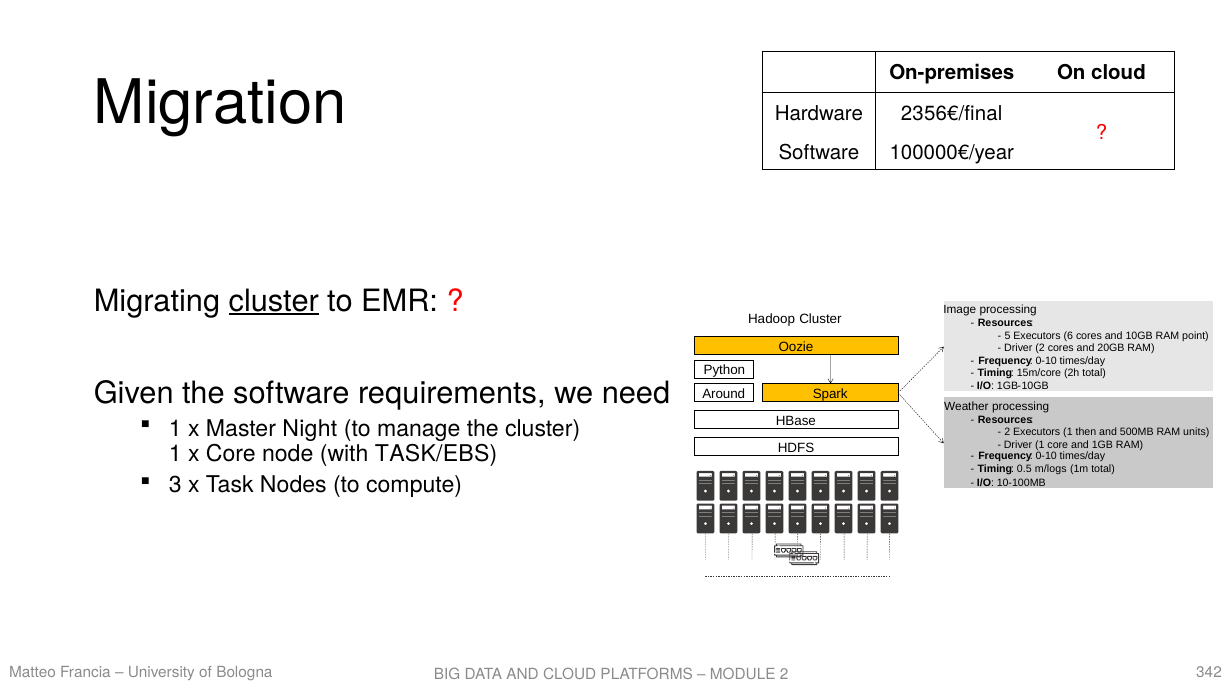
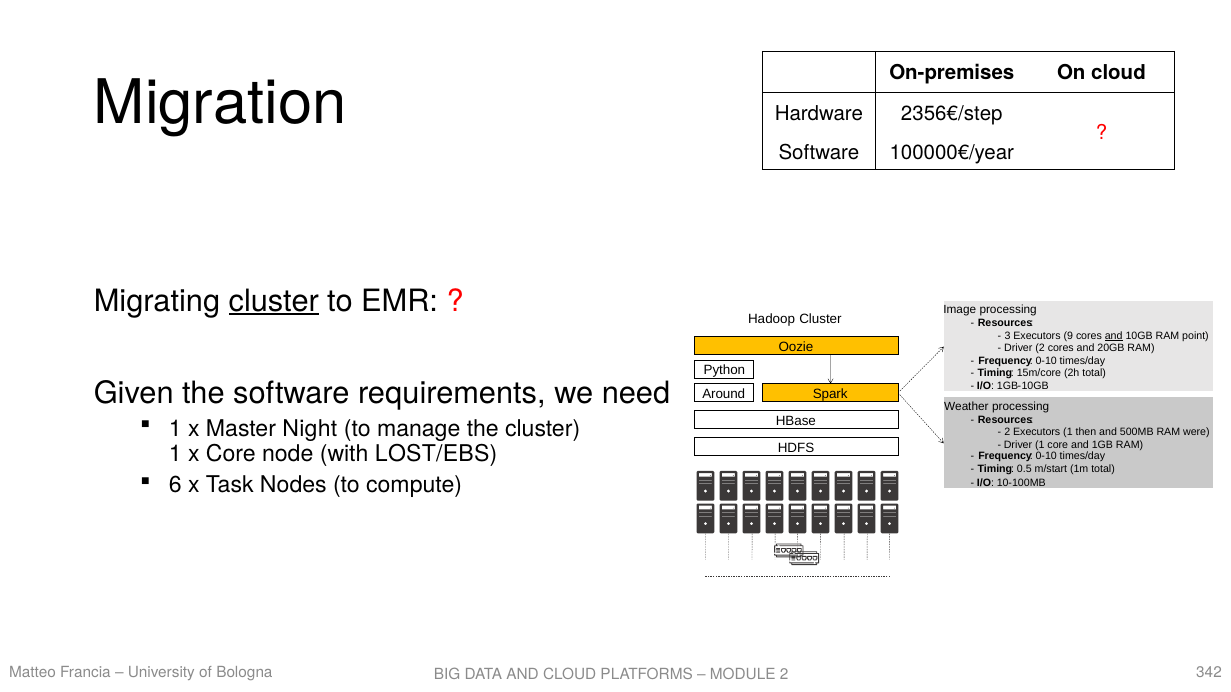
2356€/final: 2356€/final -> 2356€/step (952, 114)
5: 5 -> 3 (1008, 336)
6: 6 -> 9 (1068, 336)
and underline: none -> present (1114, 336)
units: units -> were (1196, 432)
TASK/EBS: TASK/EBS -> LOST/EBS (436, 454)
m/logs: m/logs -> m/start (1051, 469)
3: 3 -> 6 (175, 485)
